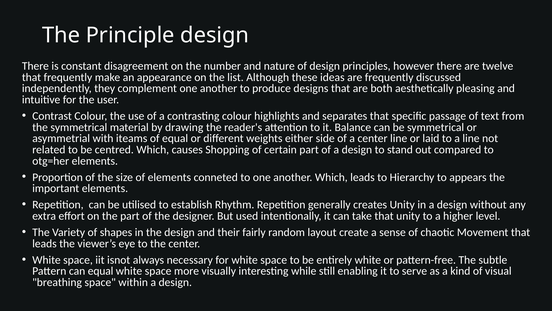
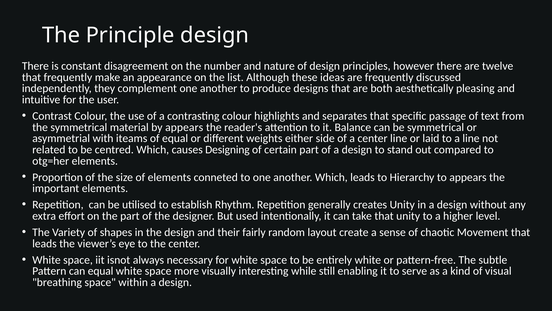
by drawing: drawing -> appears (184, 127)
Shopping: Shopping -> Designing (227, 149)
